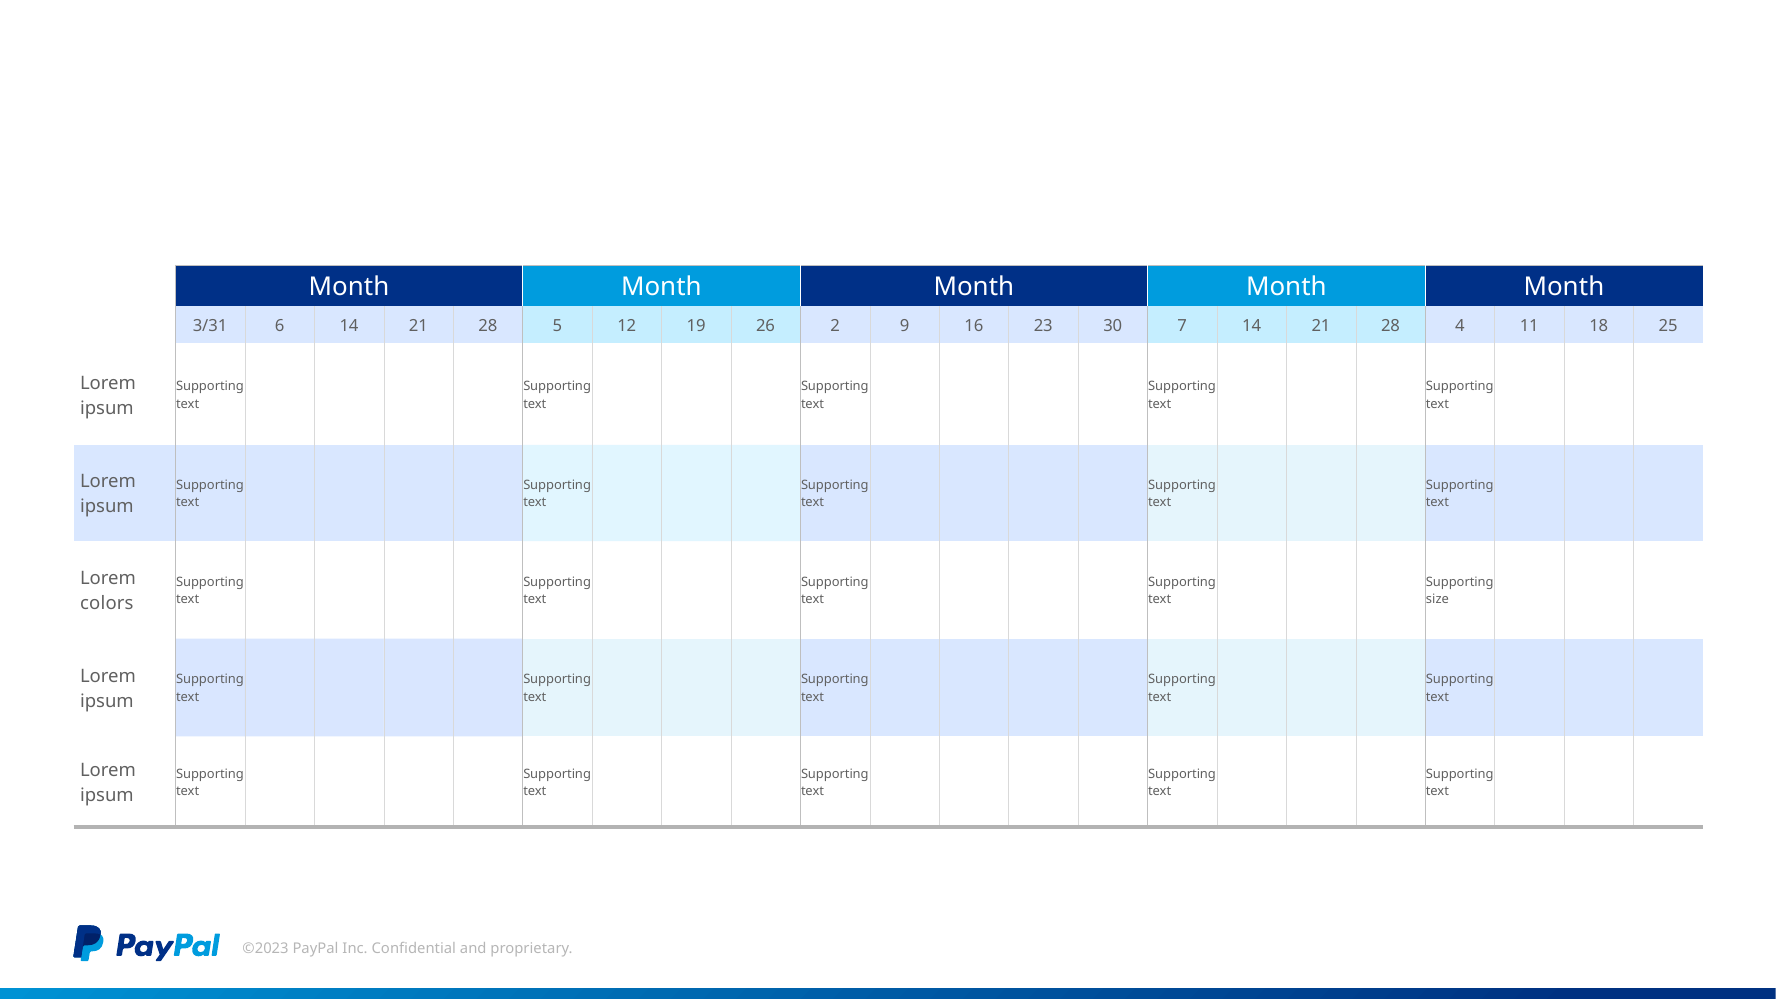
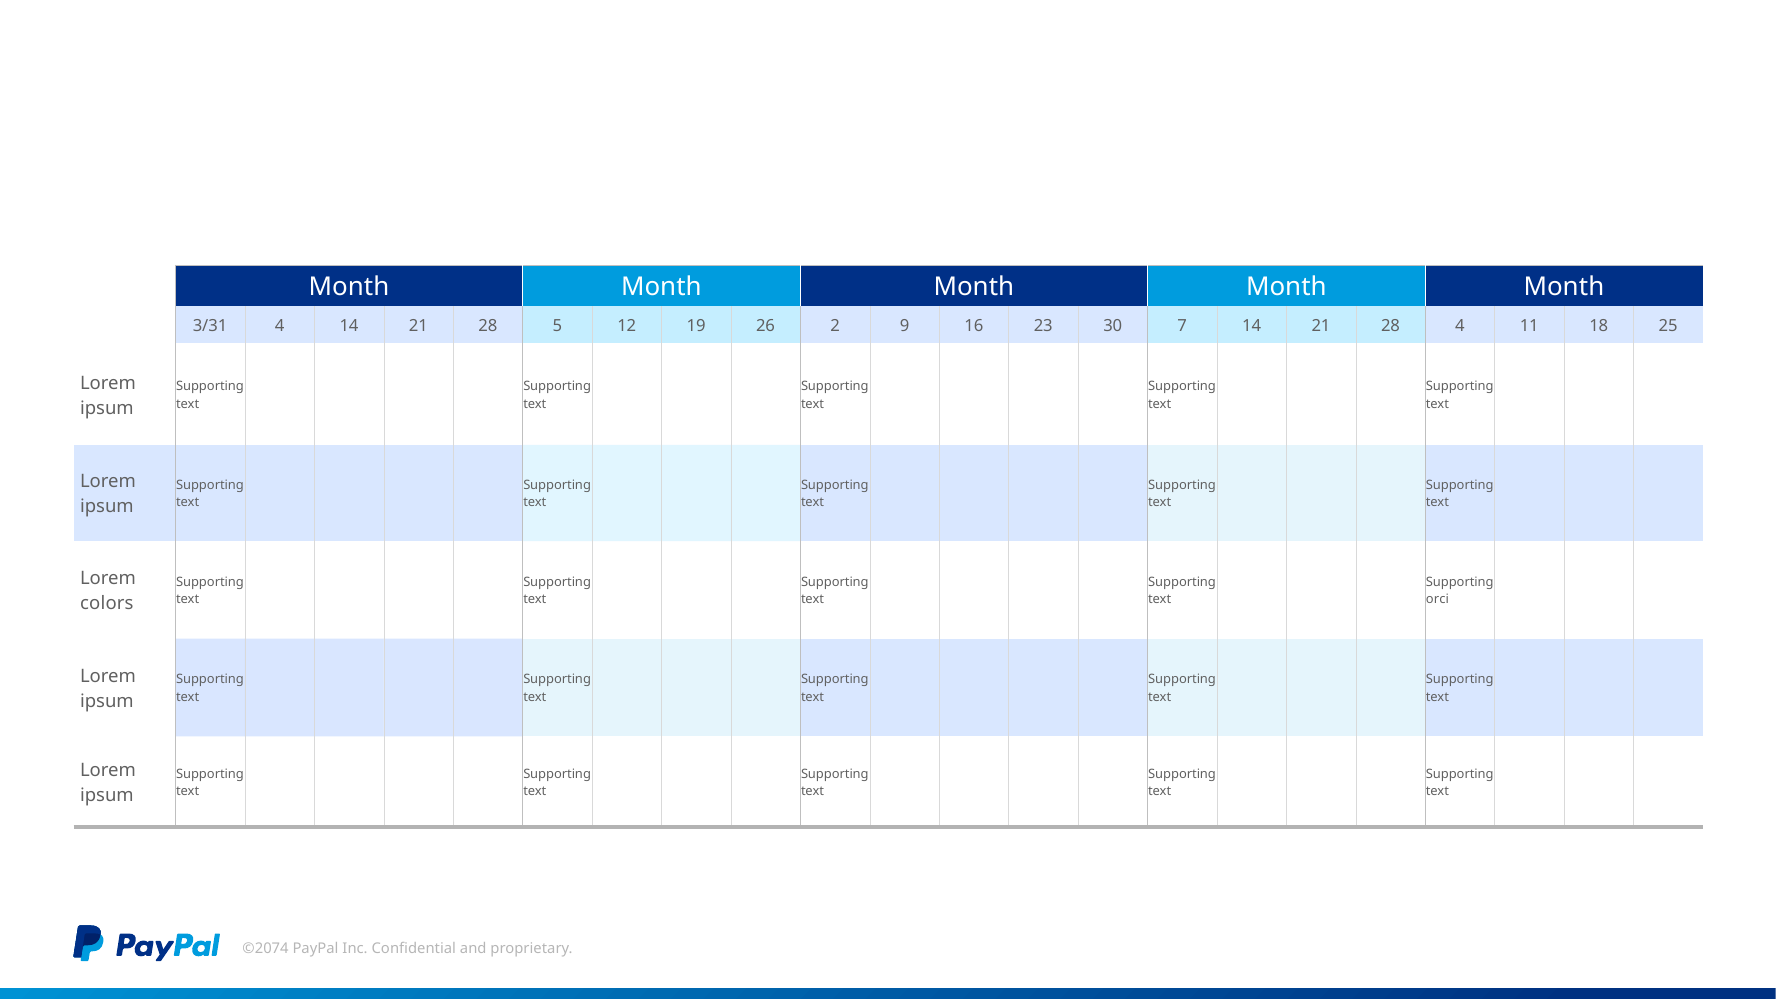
3/31 6: 6 -> 4 (280, 326)
size: size -> orci (1437, 600)
©2023: ©2023 -> ©2074 (266, 948)
